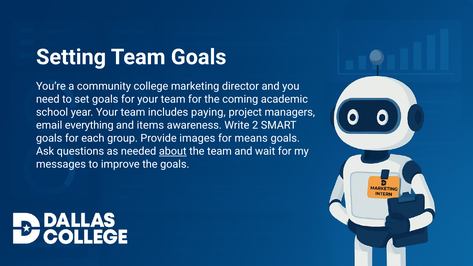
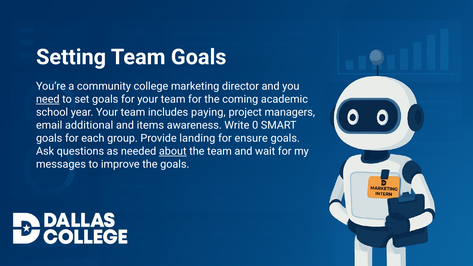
need underline: none -> present (48, 99)
everything: everything -> additional (89, 125)
2: 2 -> 0 (255, 125)
images: images -> landing (197, 138)
means: means -> ensure (251, 138)
